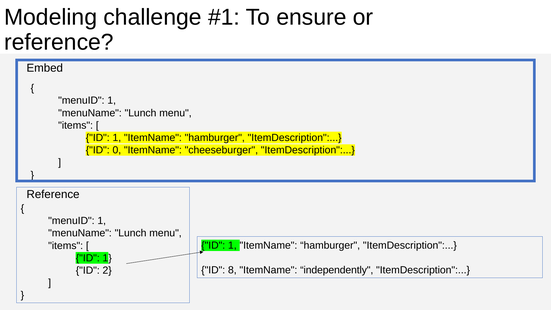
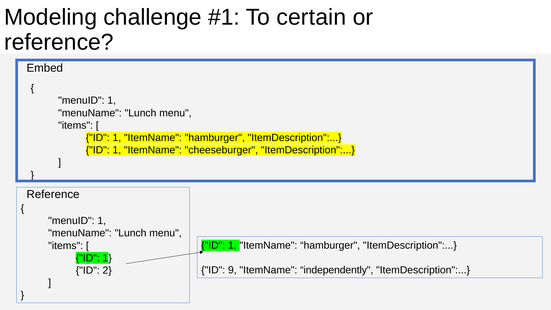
ensure: ensure -> certain (311, 17)
0: 0 -> 1 (117, 150)
8: 8 -> 9 (232, 270)
